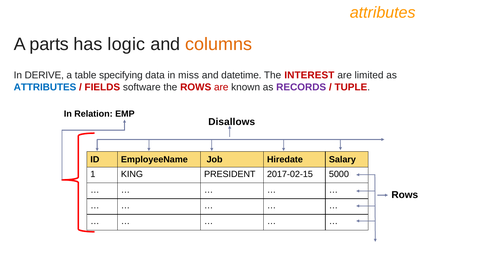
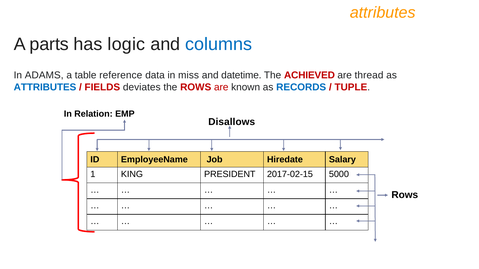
columns colour: orange -> blue (219, 44)
DERIVE: DERIVE -> ADAMS (44, 75)
specifying: specifying -> reference (121, 75)
INTEREST: INTEREST -> ACHIEVED (309, 75)
limited: limited -> thread (369, 75)
software: software -> deviates (142, 87)
RECORDS colour: purple -> blue (301, 87)
